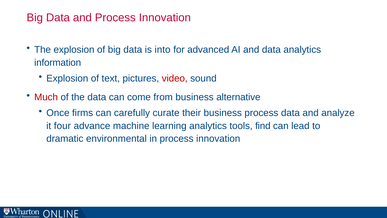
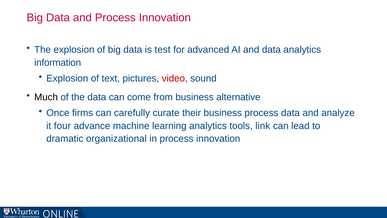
into: into -> test (163, 50)
Much colour: red -> black (46, 97)
find: find -> link (263, 126)
environmental: environmental -> organizational (116, 138)
